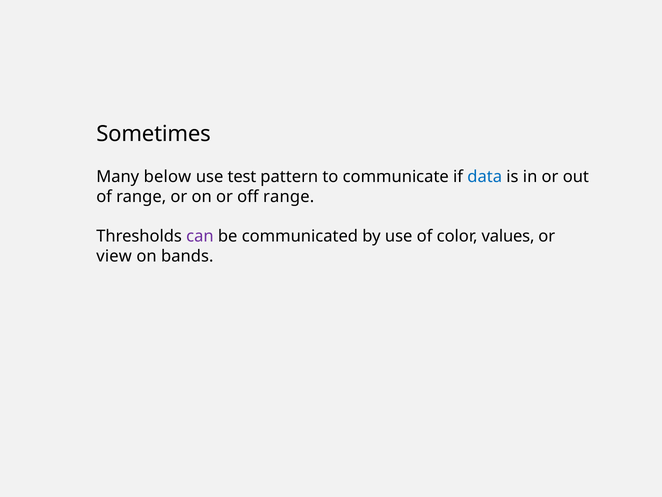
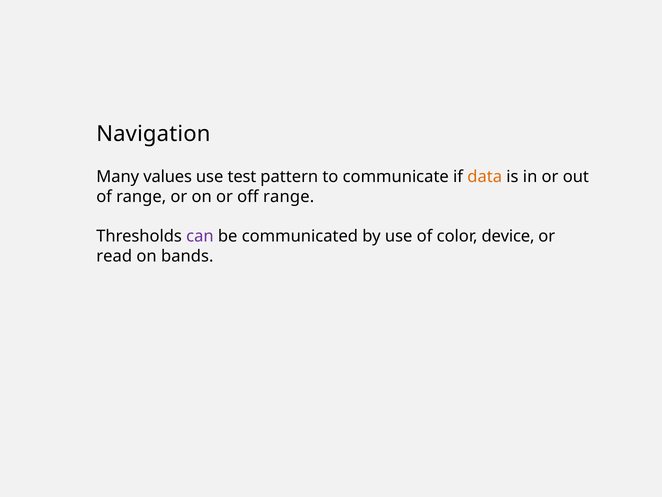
Sometimes: Sometimes -> Navigation (153, 134)
below: below -> values (168, 177)
data colour: blue -> orange (485, 177)
values: values -> device (508, 236)
view: view -> read (114, 256)
